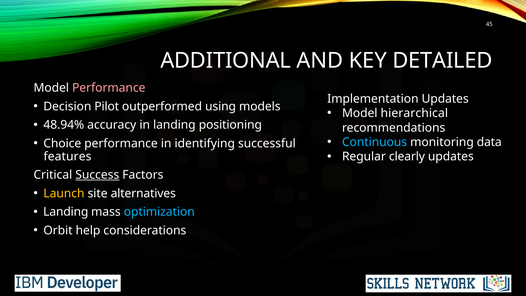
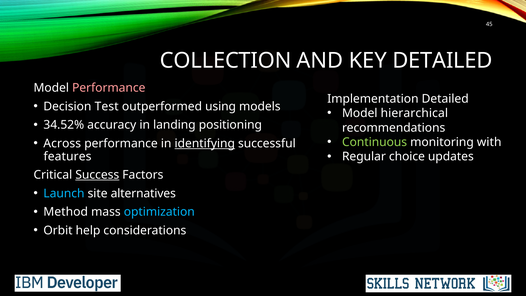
ADDITIONAL: ADDITIONAL -> COLLECTION (226, 61)
Implementation Updates: Updates -> Detailed (445, 99)
Pilot: Pilot -> Test (107, 106)
48.94%: 48.94% -> 34.52% (64, 125)
Continuous colour: light blue -> light green (375, 142)
data: data -> with (489, 142)
Choice: Choice -> Across (62, 143)
identifying underline: none -> present (205, 143)
clearly: clearly -> choice (407, 157)
Launch colour: yellow -> light blue (64, 193)
Landing: Landing -> Method (66, 212)
